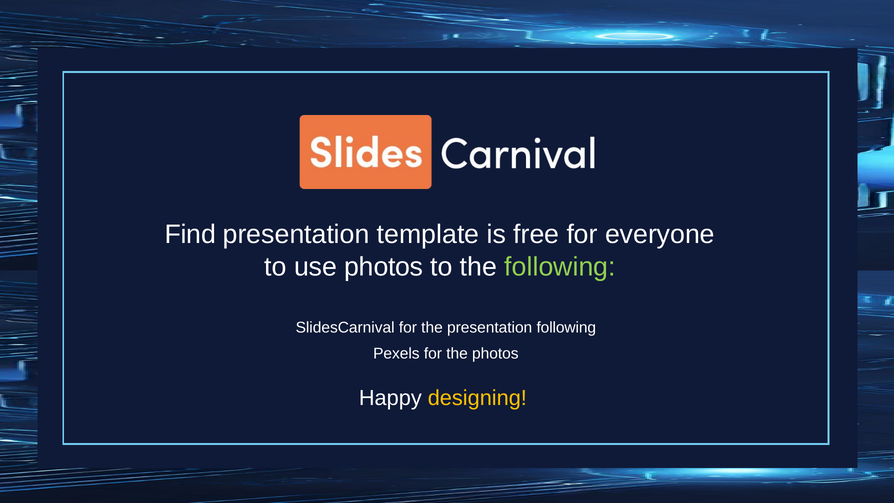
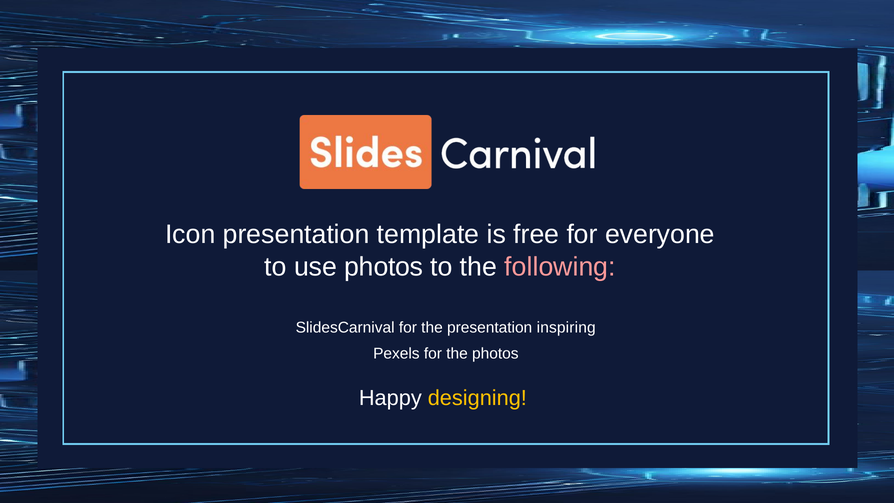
Find: Find -> Icon (190, 235)
following colour: light green -> pink (560, 267)
presentation following: following -> inspiring (566, 327)
